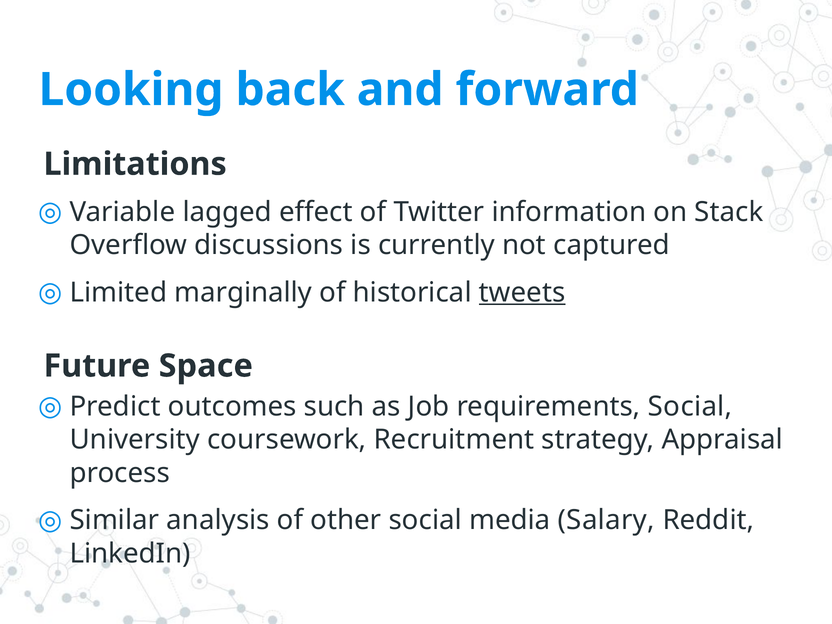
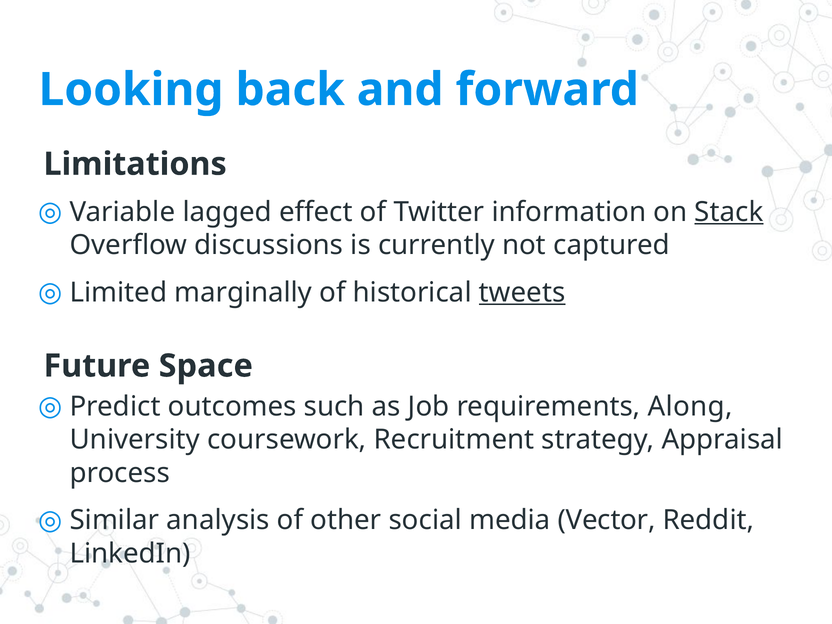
Stack underline: none -> present (729, 212)
requirements Social: Social -> Along (690, 406)
Salary: Salary -> Vector (607, 520)
